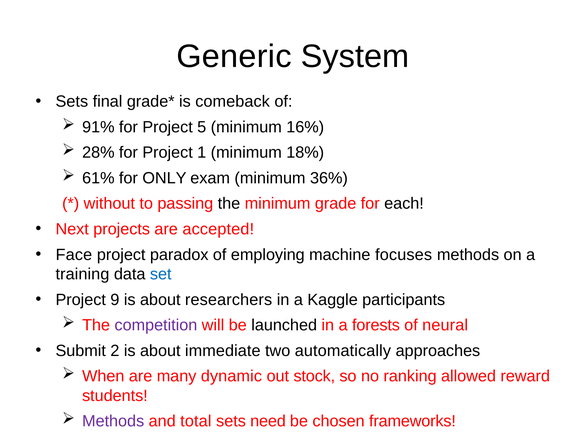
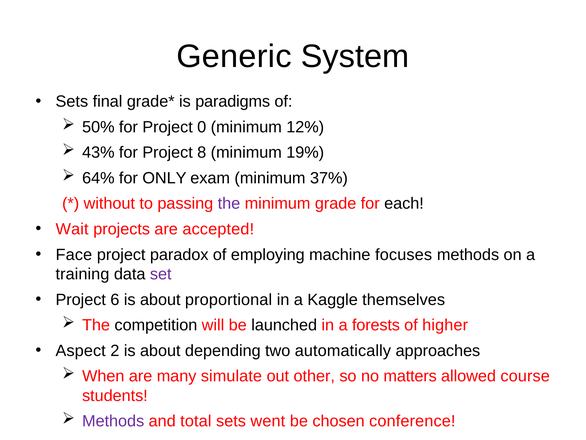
comeback: comeback -> paradigms (233, 101)
91%: 91% -> 50% (98, 127)
5: 5 -> 0 (202, 127)
16%: 16% -> 12% (305, 127)
28%: 28% -> 43% (98, 152)
1: 1 -> 8 (202, 152)
18%: 18% -> 19% (305, 152)
61%: 61% -> 64% (98, 178)
36%: 36% -> 37% (329, 178)
the colour: black -> purple (229, 203)
Next: Next -> Wait (72, 229)
set colour: blue -> purple (161, 274)
9: 9 -> 6 (115, 299)
researchers: researchers -> proportional (229, 299)
participants: participants -> themselves (404, 299)
competition colour: purple -> black (156, 325)
neural: neural -> higher (445, 325)
Submit: Submit -> Aspect (81, 350)
immediate: immediate -> depending (223, 350)
dynamic: dynamic -> simulate (231, 376)
stock: stock -> other (314, 376)
ranking: ranking -> matters (410, 376)
reward: reward -> course (525, 376)
need: need -> went (268, 421)
frameworks: frameworks -> conference (412, 421)
